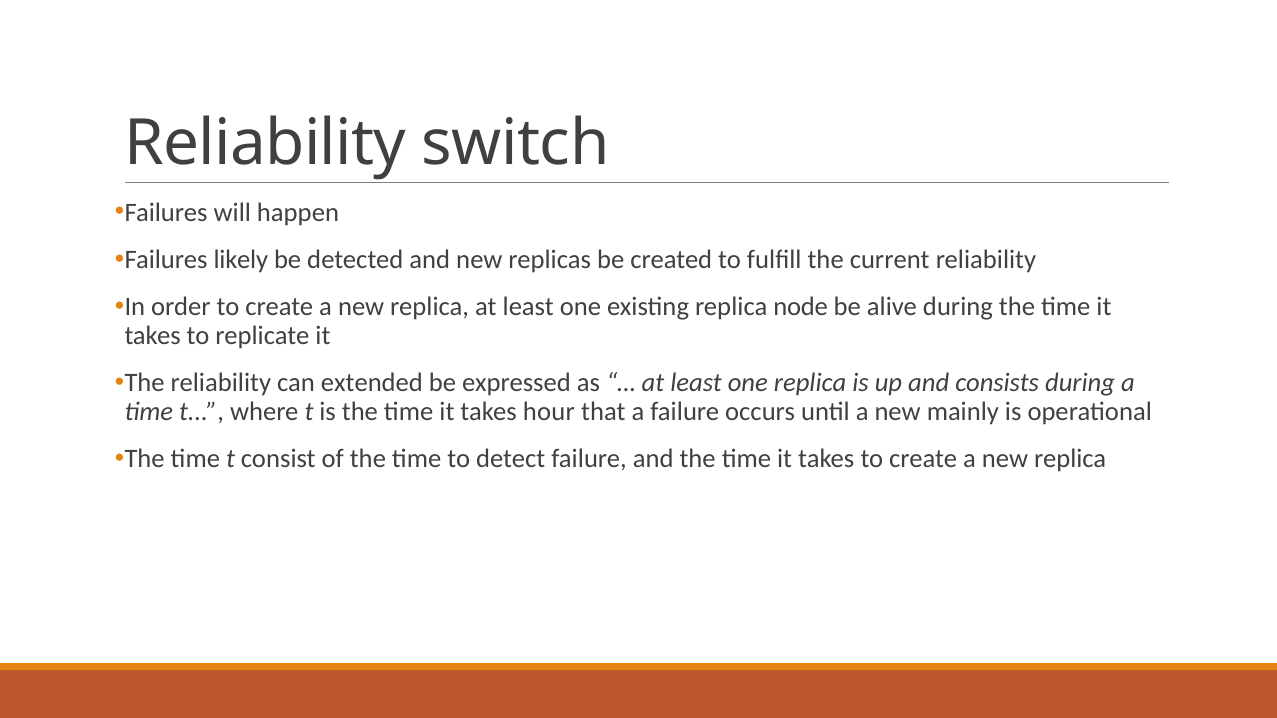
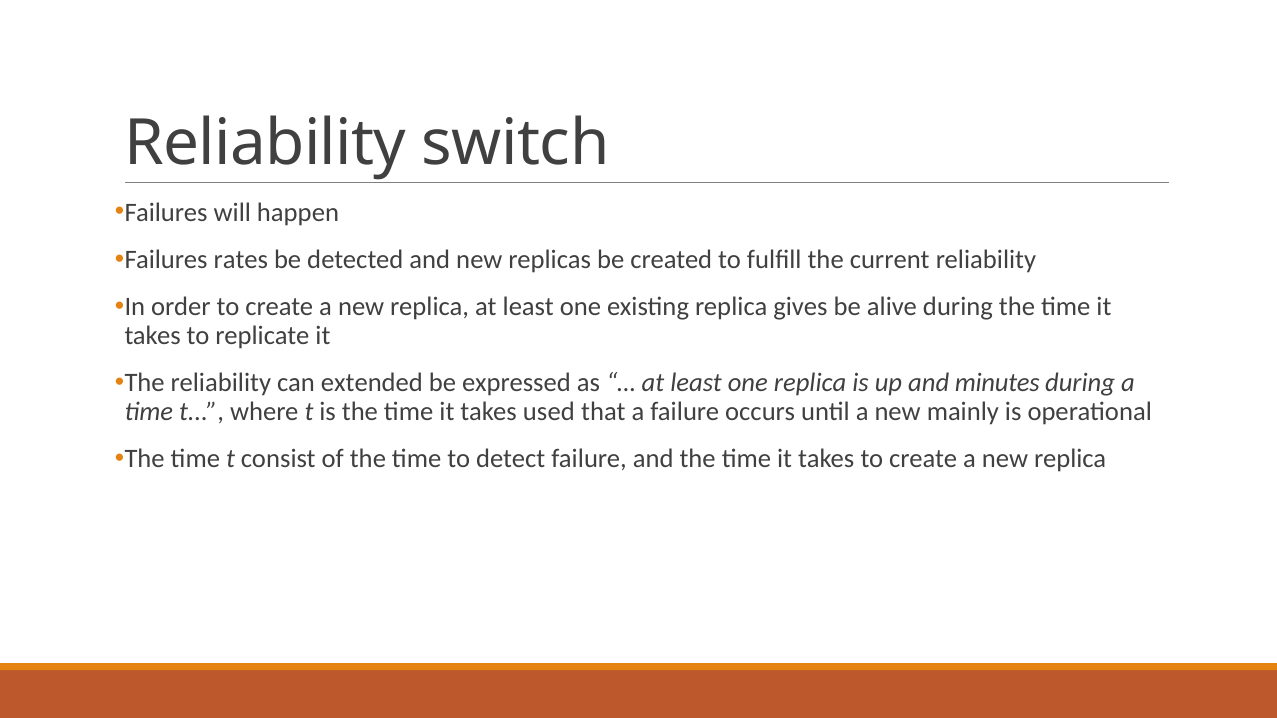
likely: likely -> rates (241, 260)
node: node -> gives (800, 307)
consists: consists -> minutes (997, 383)
hour: hour -> used (549, 412)
